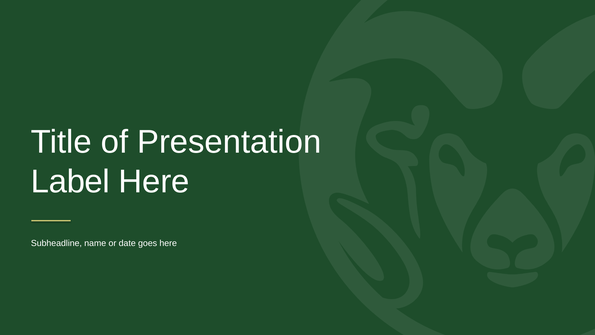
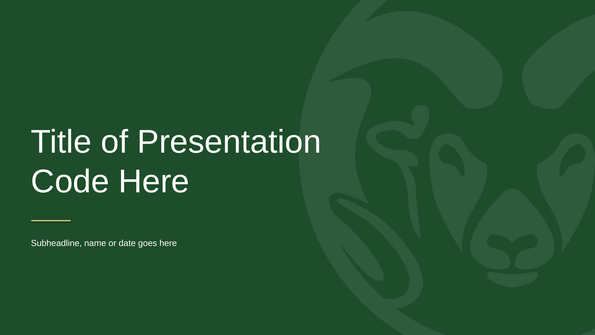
Label: Label -> Code (70, 181)
